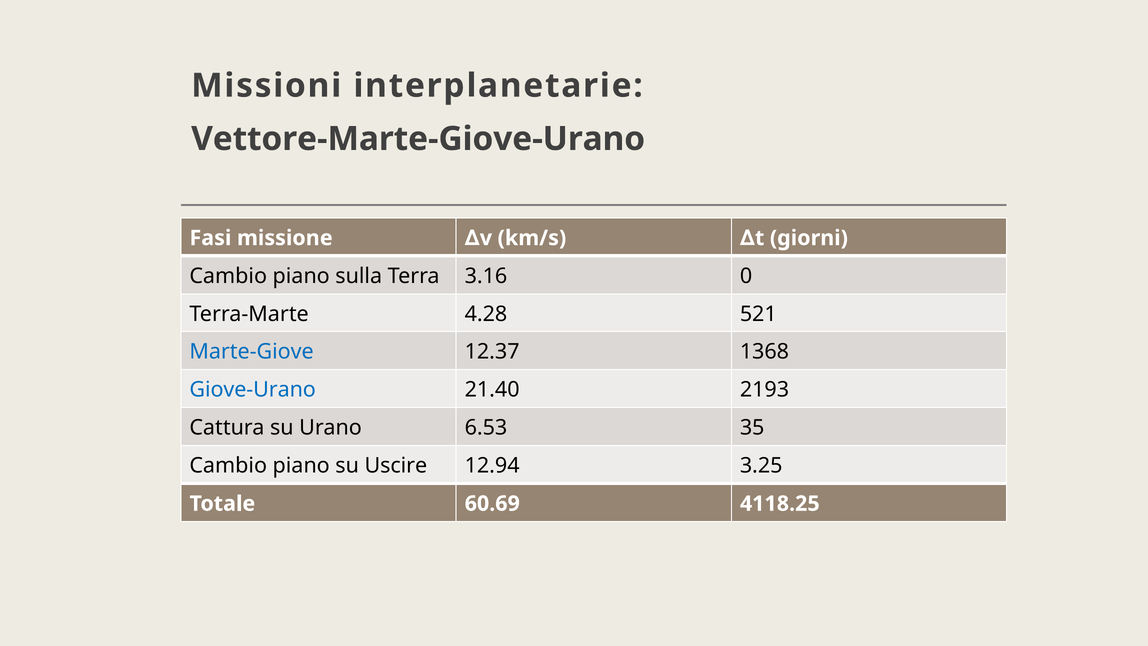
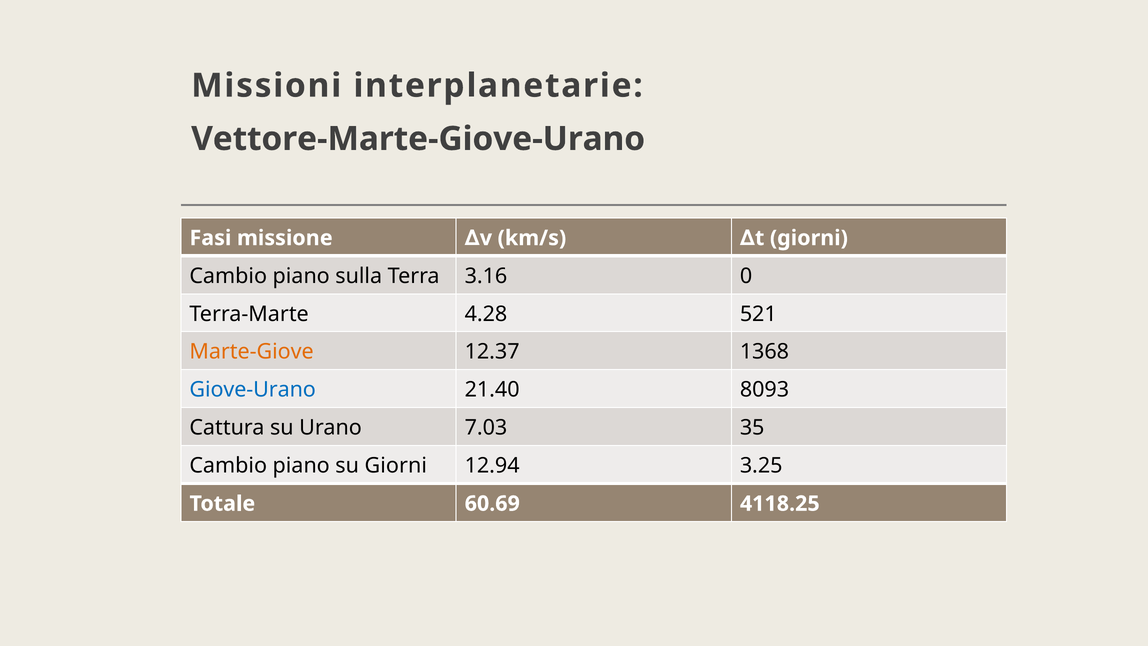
Marte-Giove colour: blue -> orange (252, 352)
2193: 2193 -> 8093 (764, 390)
6.53: 6.53 -> 7.03 (486, 428)
su Uscire: Uscire -> Giorni (396, 466)
